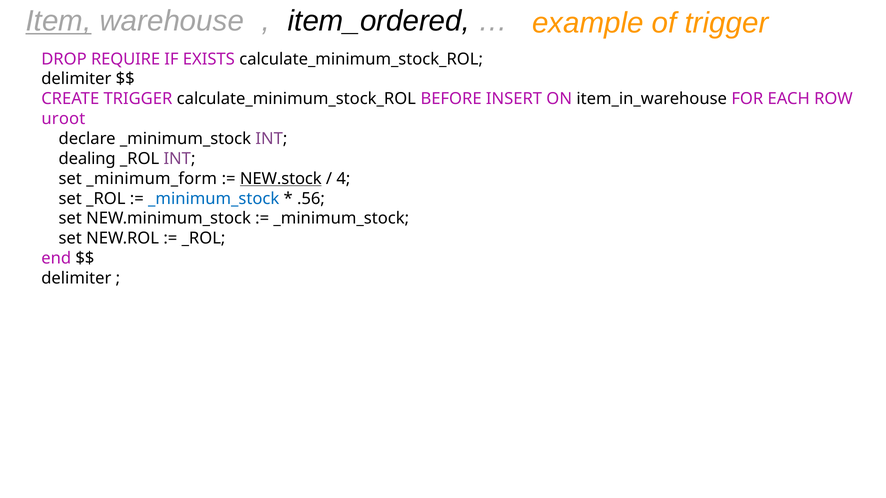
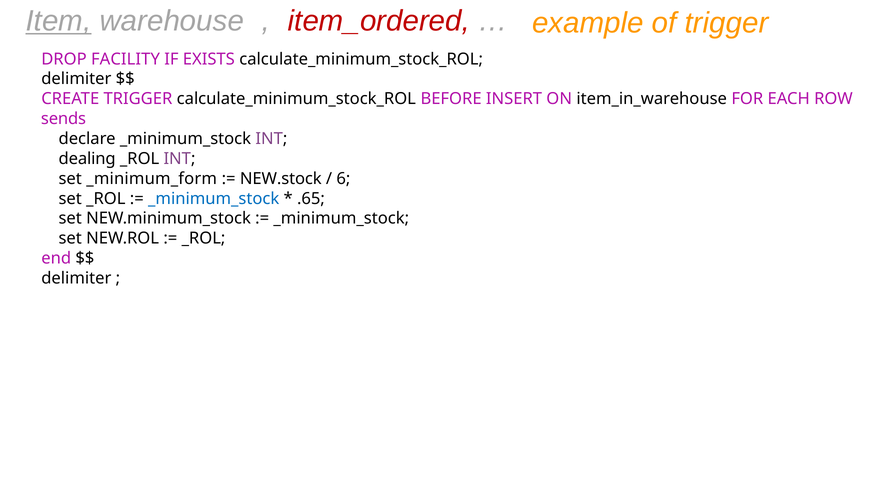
item_ordered colour: black -> red (379, 21)
REQUIRE: REQUIRE -> FACILITY (125, 59)
uroot: uroot -> sends (64, 119)
NEW.stock underline: present -> none (281, 179)
4: 4 -> 6 (343, 179)
.56: .56 -> .65 (311, 199)
